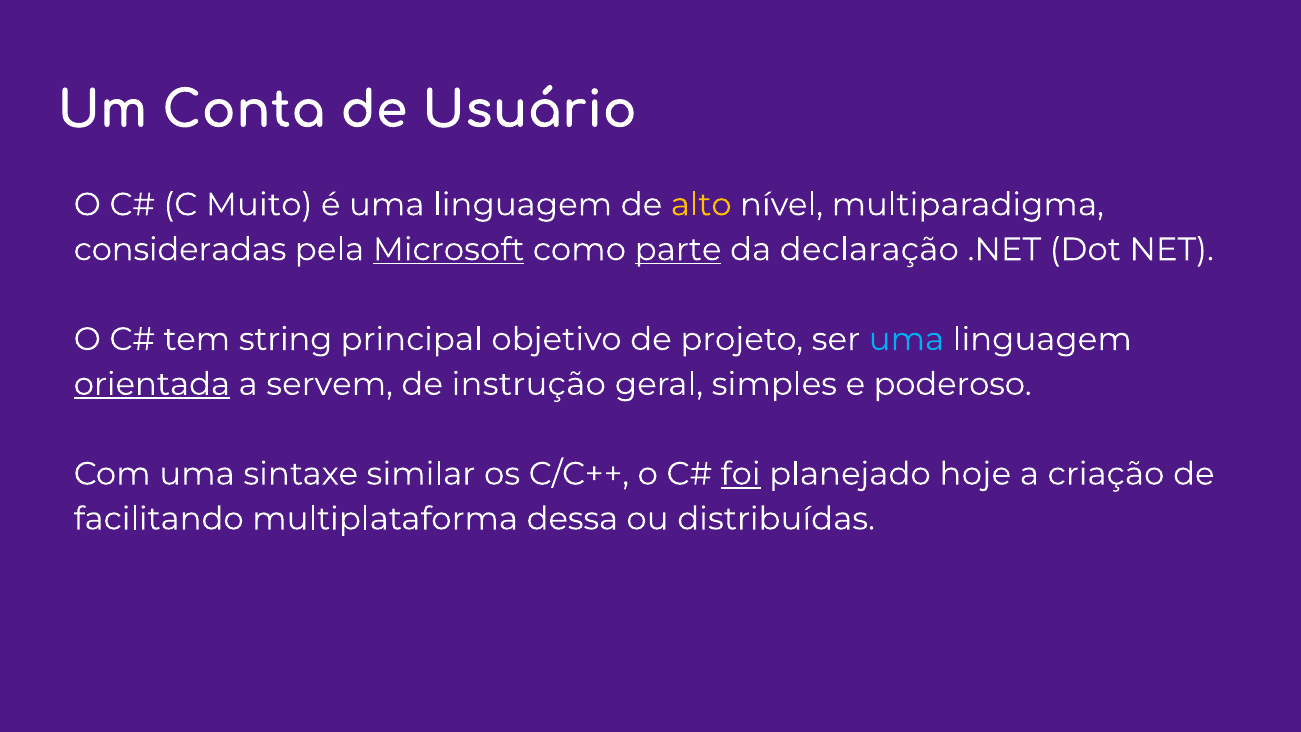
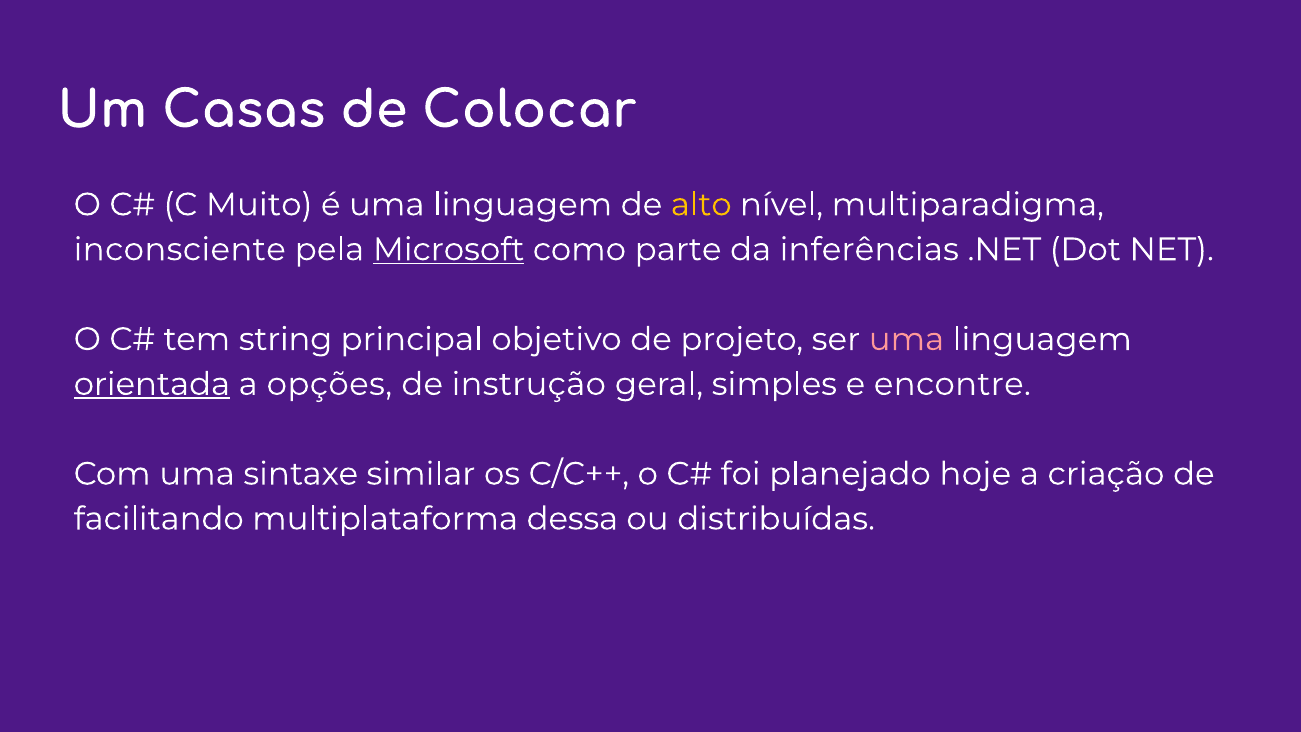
Conta: Conta -> Casas (244, 110)
Usuário: Usuário -> Colocar (529, 110)
consideradas: consideradas -> inconsciente (180, 249)
parte underline: present -> none (678, 249)
declaração: declaração -> inferências (869, 249)
uma colour: light blue -> pink (907, 339)
servem: servem -> opções (329, 384)
poderoso: poderoso -> encontre (952, 384)
foi underline: present -> none (741, 474)
